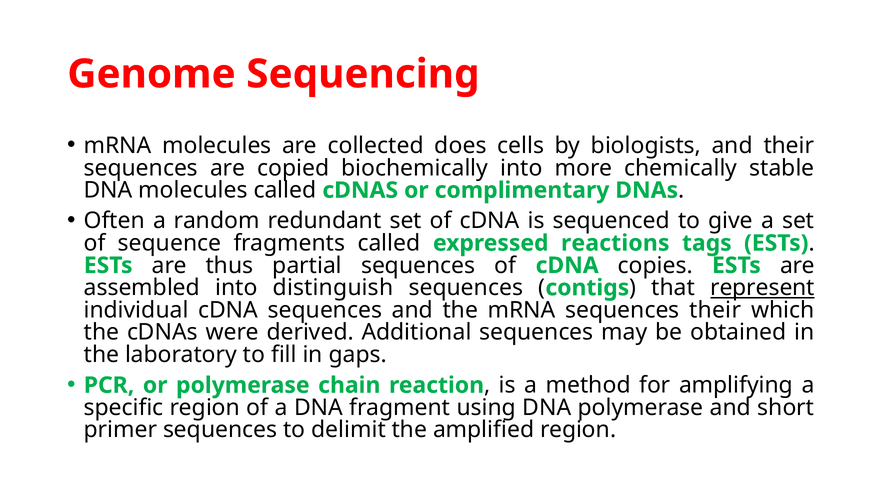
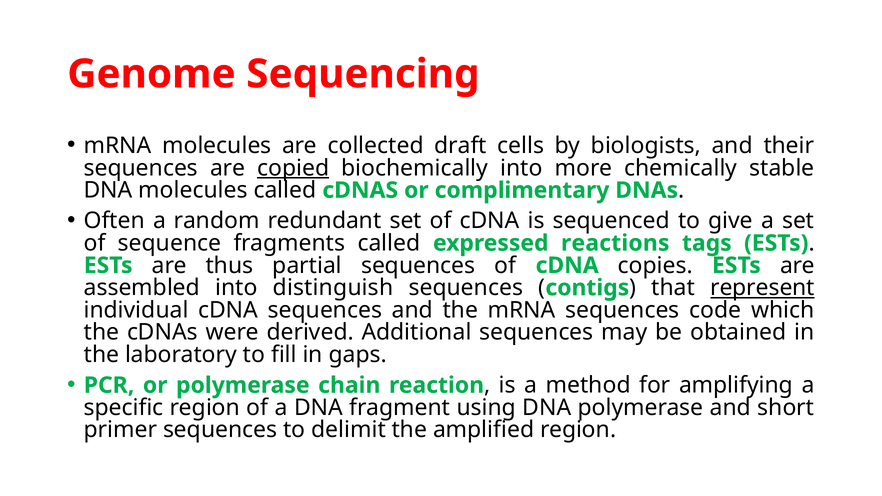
does: does -> draft (461, 146)
copied underline: none -> present (293, 168)
sequences their: their -> code (715, 310)
